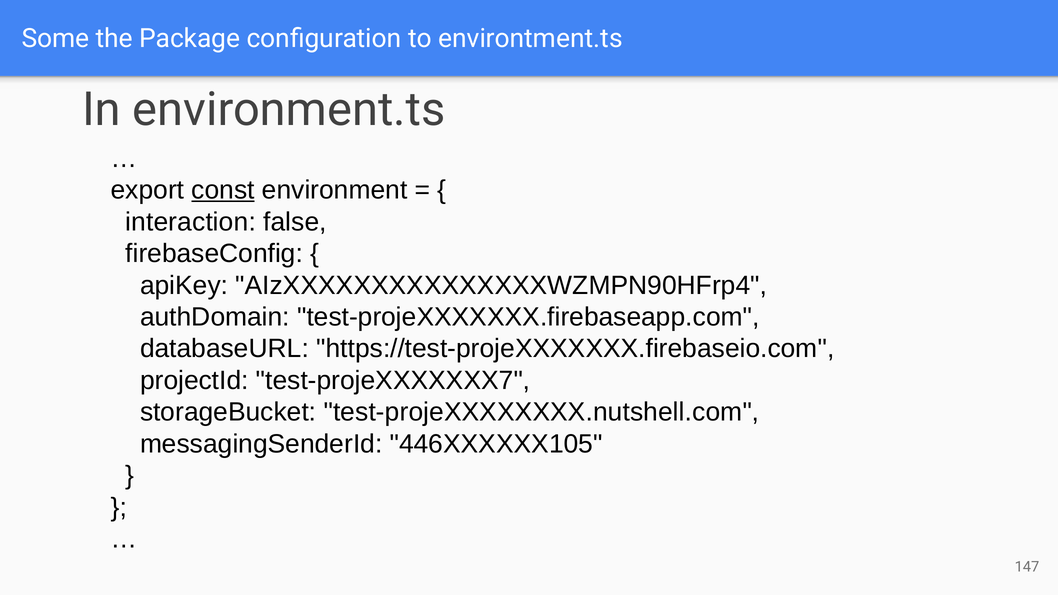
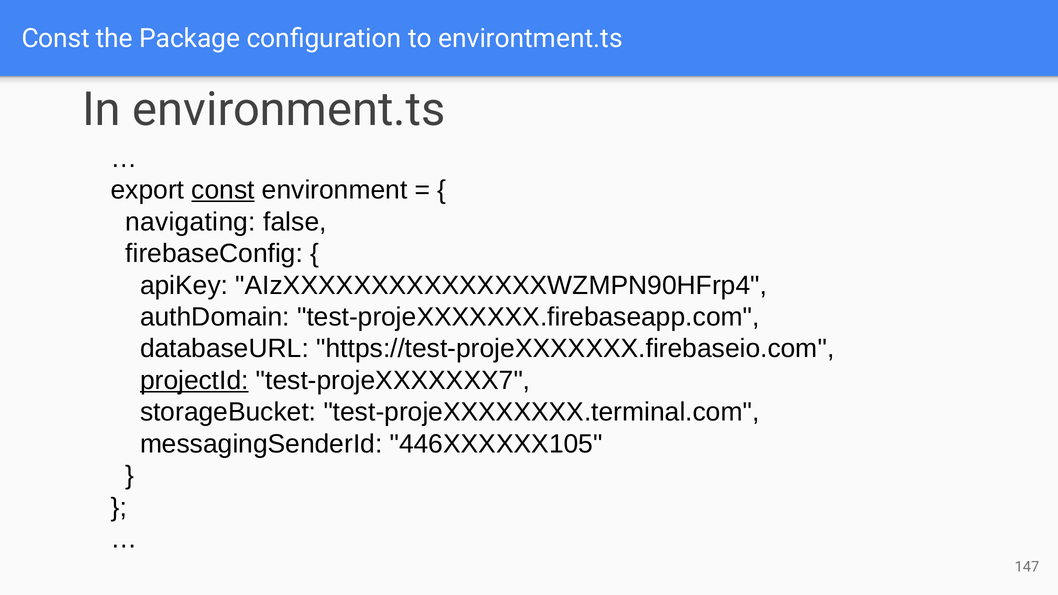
Some: Some -> Const (56, 39)
interaction: interaction -> navigating (191, 222)
projectId underline: none -> present (194, 381)
test-projeXXXXXXXX.nutshell.com: test-projeXXXXXXXX.nutshell.com -> test-projeXXXXXXXX.terminal.com (541, 412)
